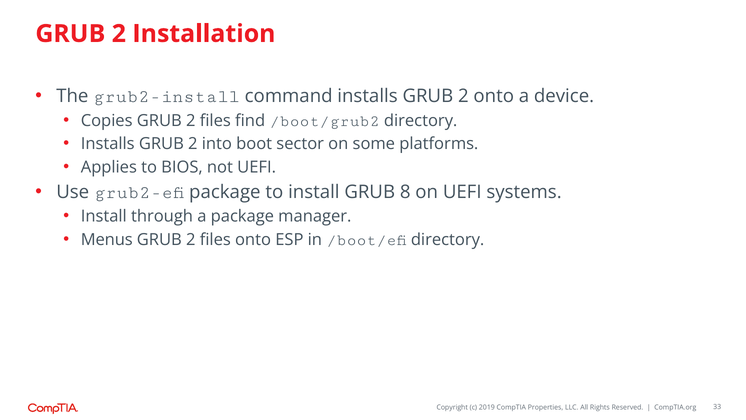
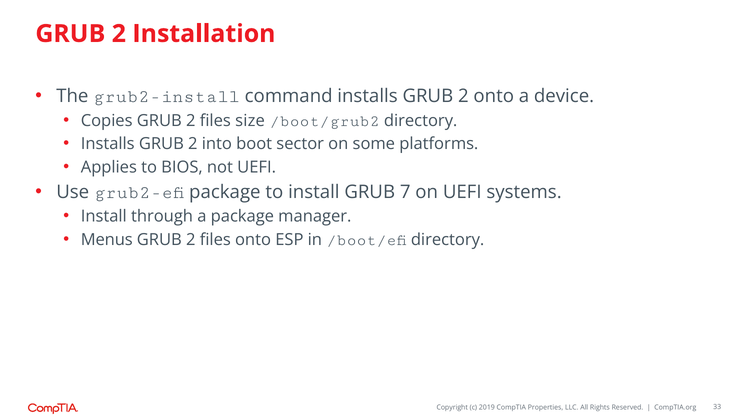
find: find -> size (250, 121)
8: 8 -> 7 (405, 192)
